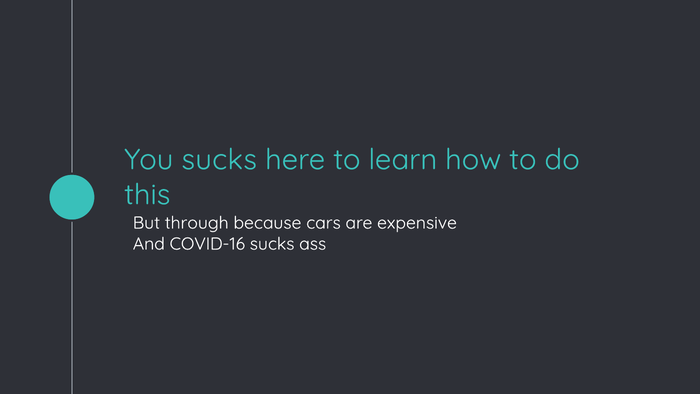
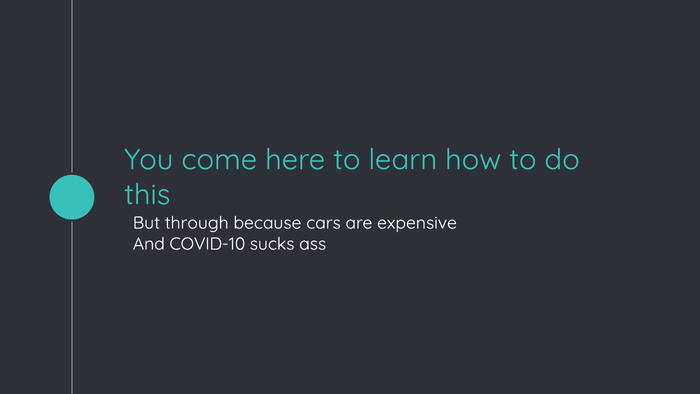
You sucks: sucks -> come (219, 160)
COVID-16: COVID-16 -> COVID-10 (207, 244)
